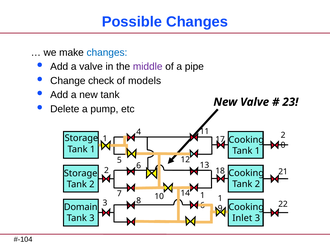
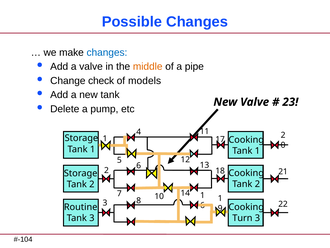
middle colour: purple -> orange (148, 66)
Domain: Domain -> Routine (81, 207)
Inlet: Inlet -> Turn (242, 218)
